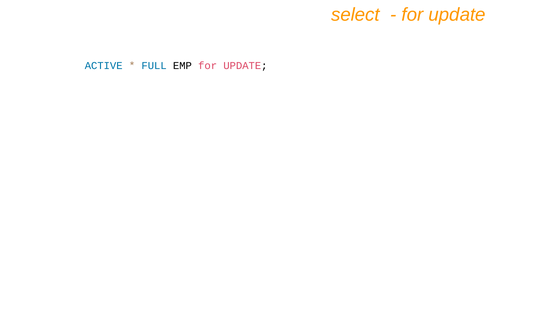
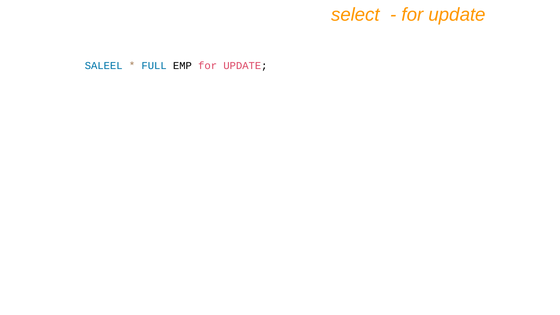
ACTIVE: ACTIVE -> SALEEL (104, 66)
